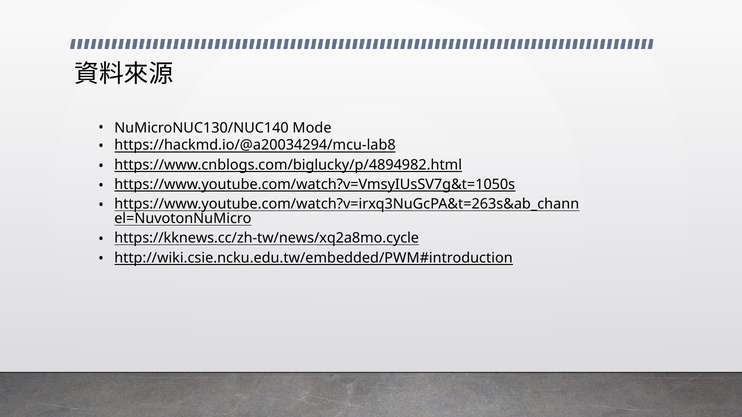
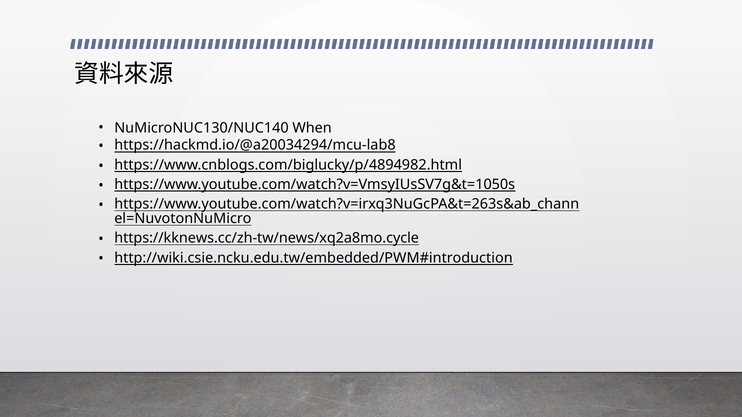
Mode: Mode -> When (312, 128)
